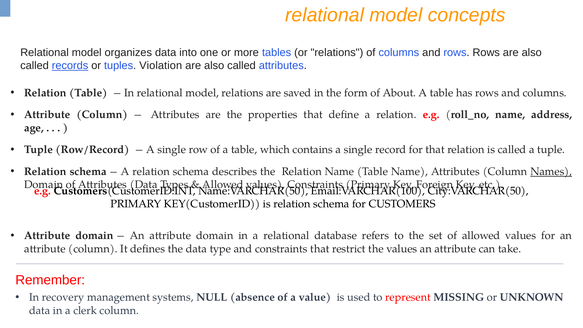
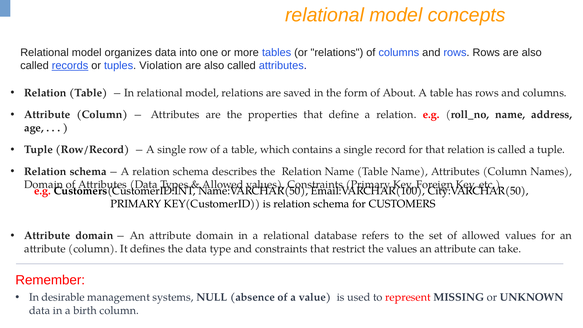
Names underline: present -> none (551, 172)
recovery: recovery -> desirable (63, 297)
clerk: clerk -> birth (85, 310)
